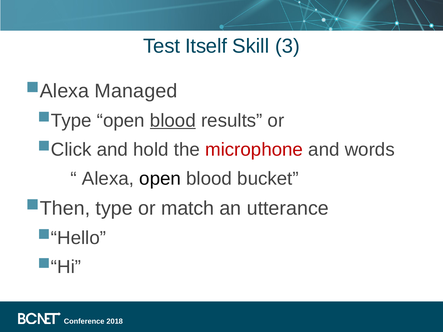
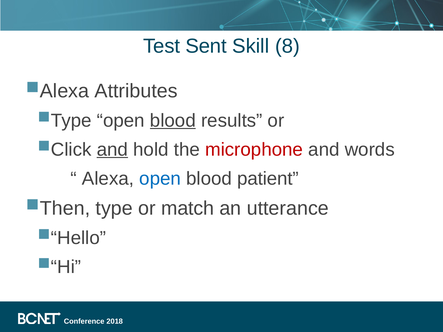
Itself: Itself -> Sent (206, 46)
3: 3 -> 8 (287, 46)
Managed: Managed -> Attributes (136, 91)
and underline: none -> present (112, 150)
open colour: black -> blue (160, 179)
bucket: bucket -> patient (268, 179)
